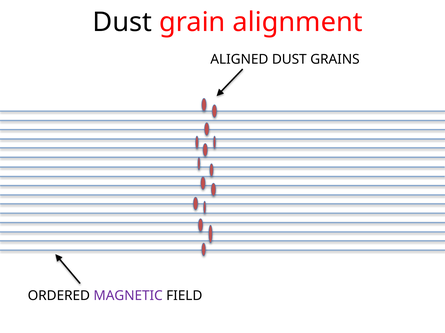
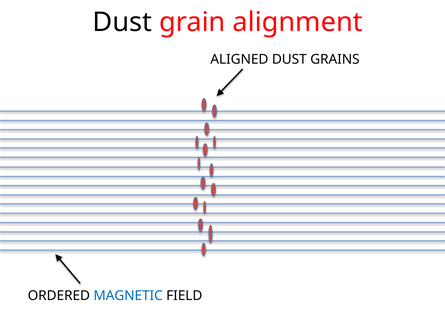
MAGNETIC colour: purple -> blue (128, 296)
